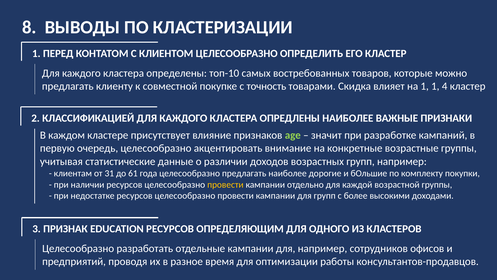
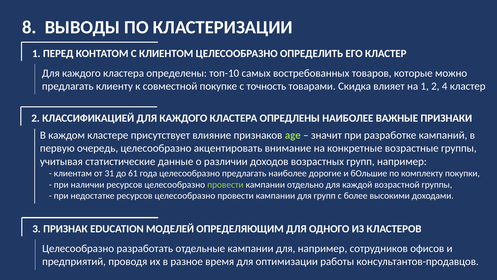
1 1: 1 -> 2 (435, 86)
провести colour: yellow -> light green (225, 184)
EDUCATION РЕСУРСОВ: РЕСУРСОВ -> МОДЕЛЕЙ (170, 229)
